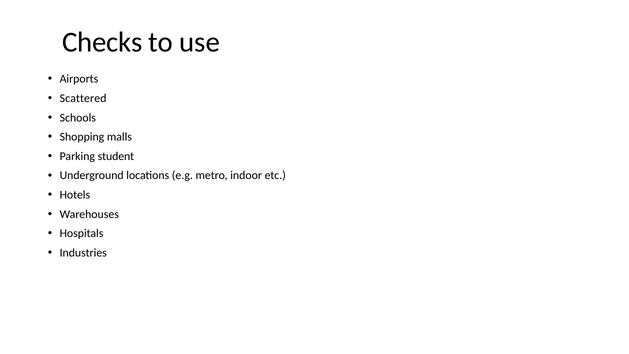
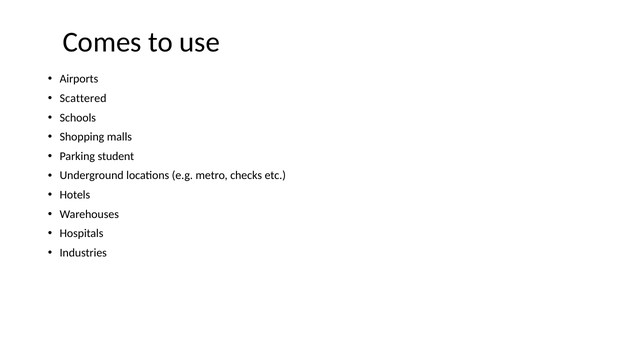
Checks: Checks -> Comes (102, 42)
indoor: indoor -> checks (246, 175)
